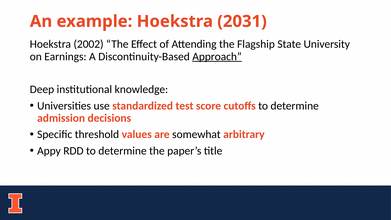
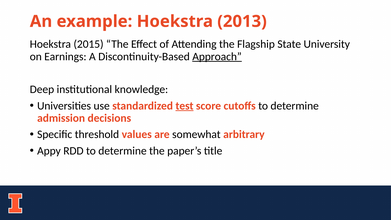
2031: 2031 -> 2013 (242, 21)
2002: 2002 -> 2015 (89, 44)
test underline: none -> present (185, 106)
